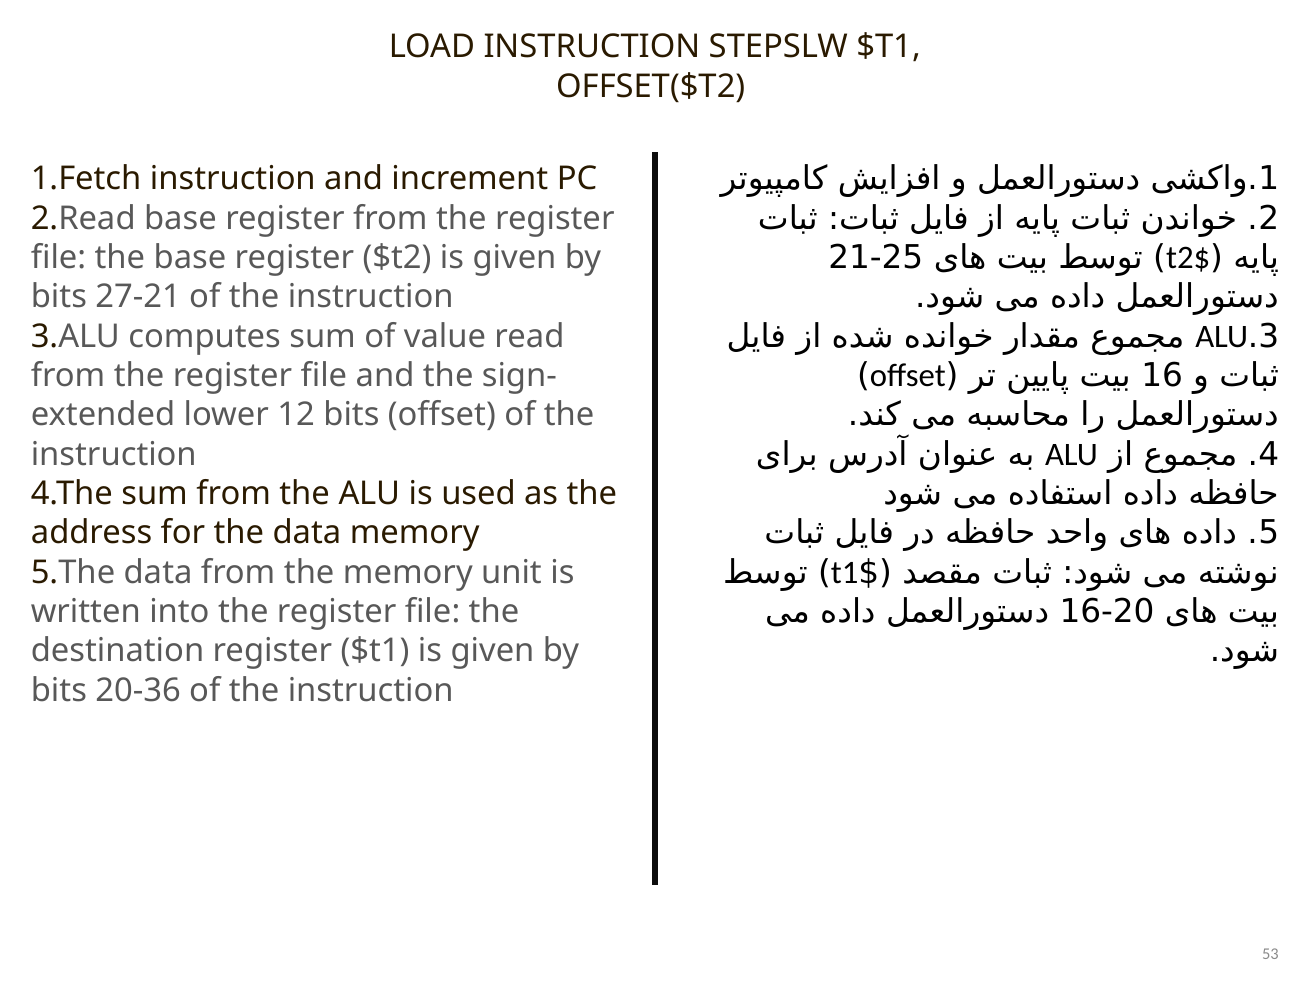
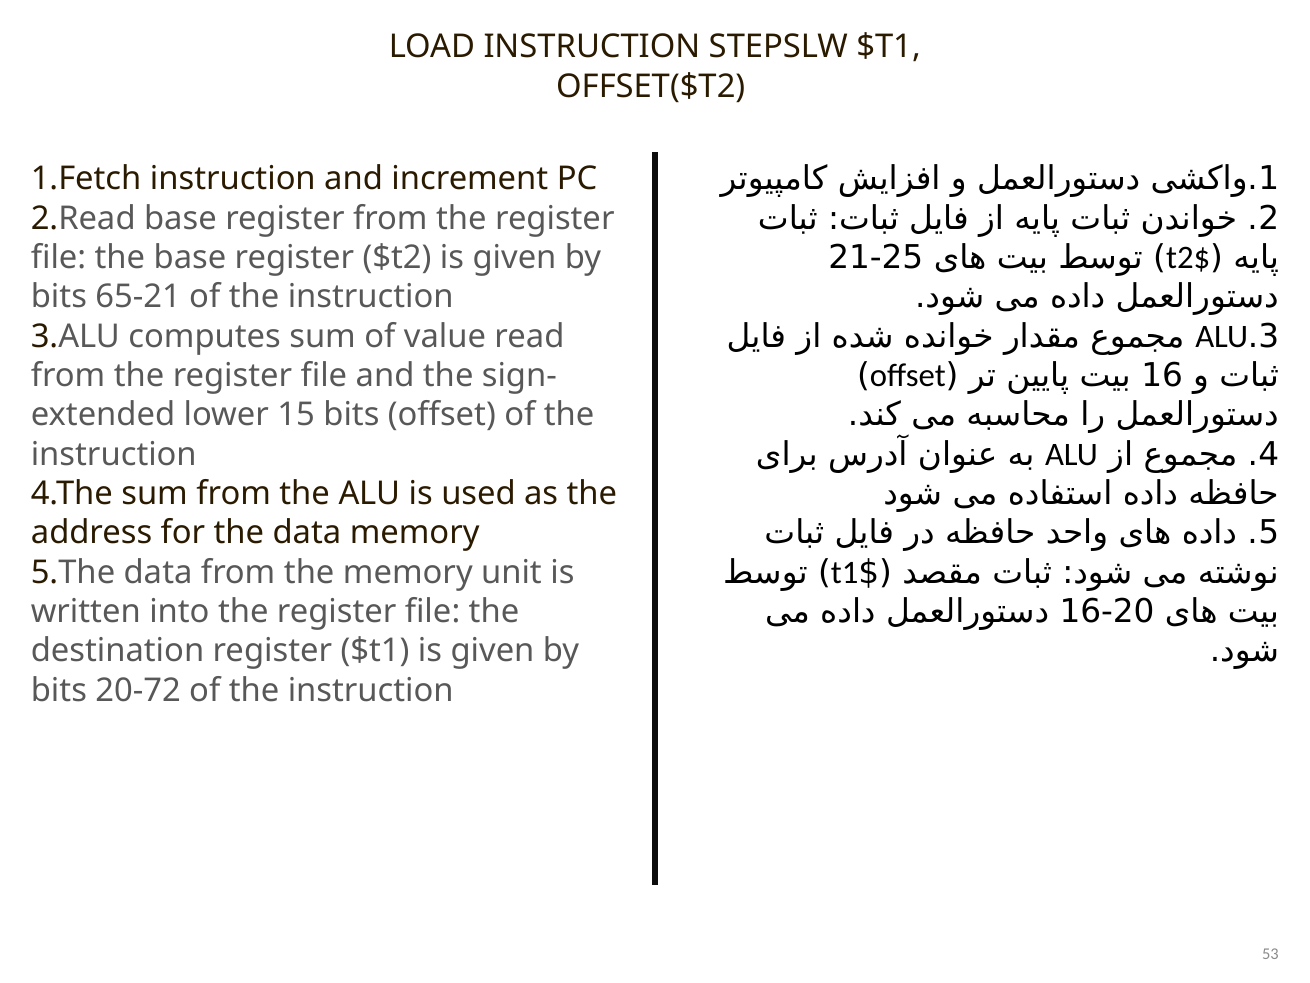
27-21: 27-21 -> 65-21 (138, 297)
12: 12 -> 15 (296, 415)
20-36: 20-36 -> 20-72 (138, 690)
